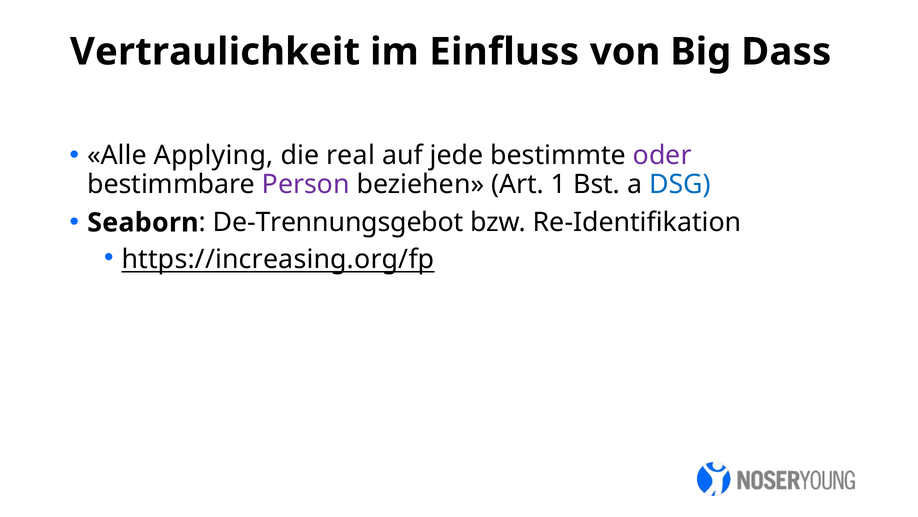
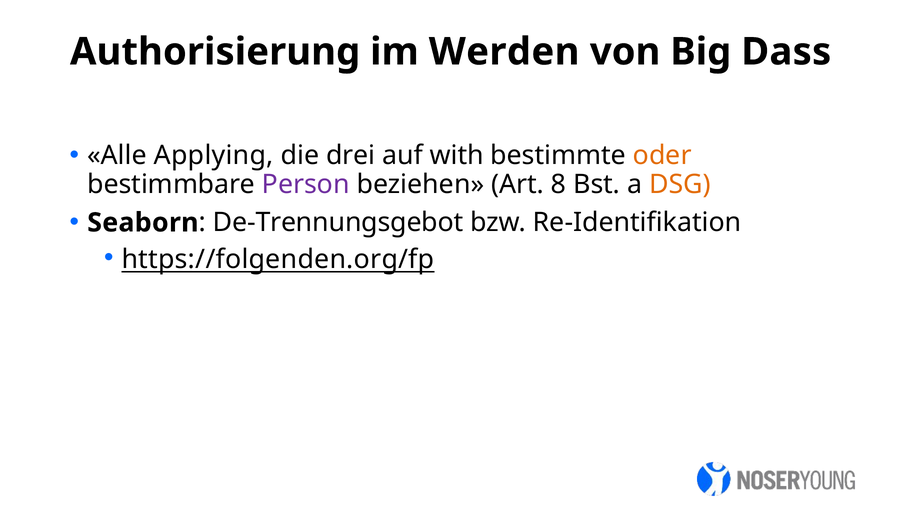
Vertraulichkeit: Vertraulichkeit -> Authorisierung (215, 52)
Einfluss: Einfluss -> Werden (504, 52)
real: real -> drei (351, 155)
jede: jede -> with (457, 155)
oder colour: purple -> orange (662, 155)
1: 1 -> 8 (559, 184)
DSG colour: blue -> orange (680, 184)
https://increasing.org/fp: https://increasing.org/fp -> https://folgenden.org/fp (278, 259)
